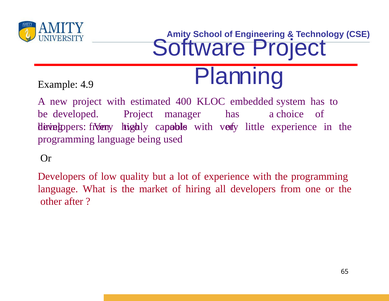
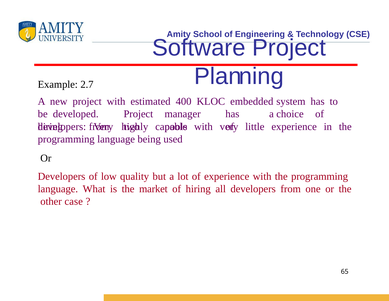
4.9: 4.9 -> 2.7 (87, 84)
after: after -> case (74, 201)
